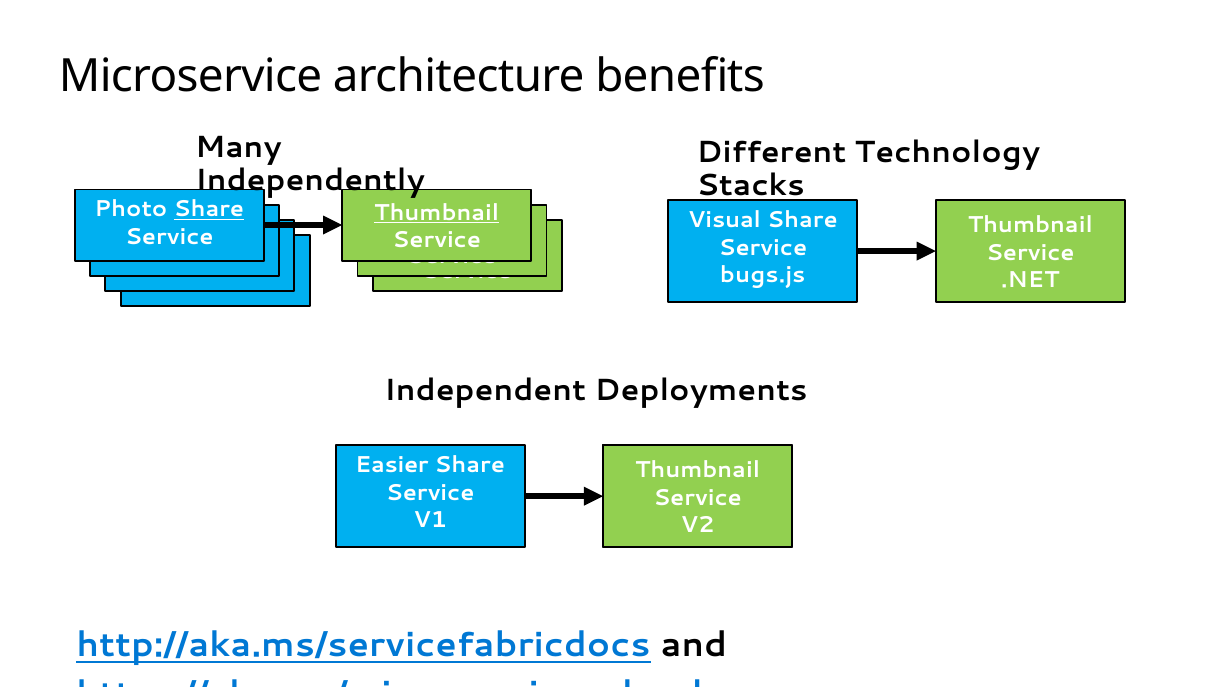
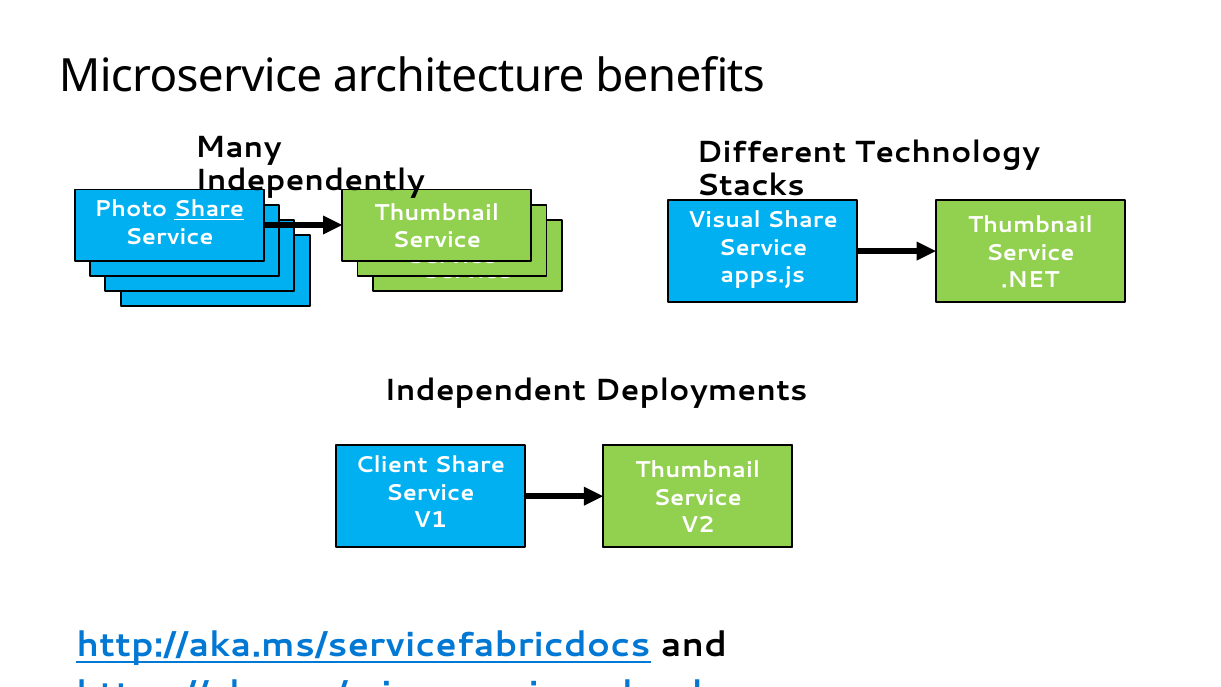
Thumbnail underline: present -> none (437, 213)
bugs.js: bugs.js -> apps.js (763, 275)
Easier: Easier -> Client (392, 465)
